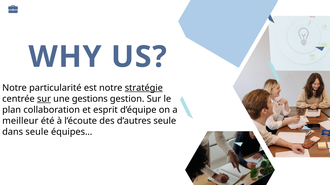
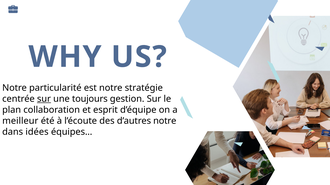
stratégie underline: present -> none (144, 88)
gestions: gestions -> toujours (90, 99)
d’autres seule: seule -> notre (165, 121)
dans seule: seule -> idées (37, 132)
